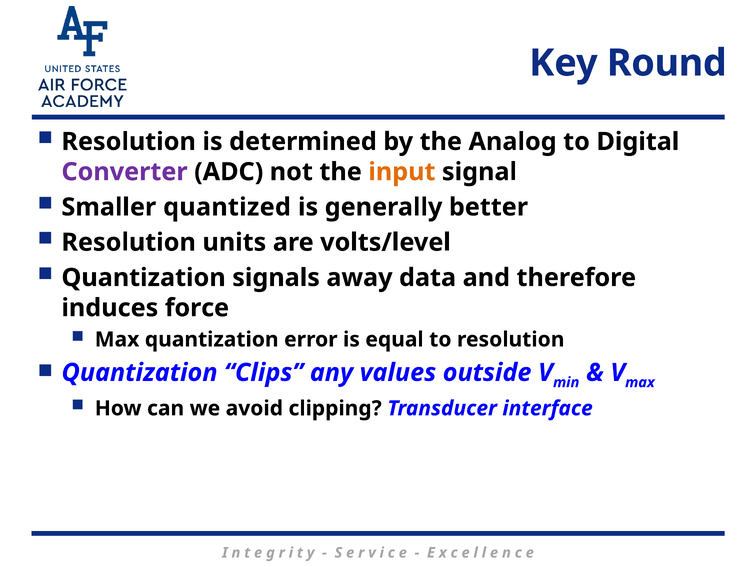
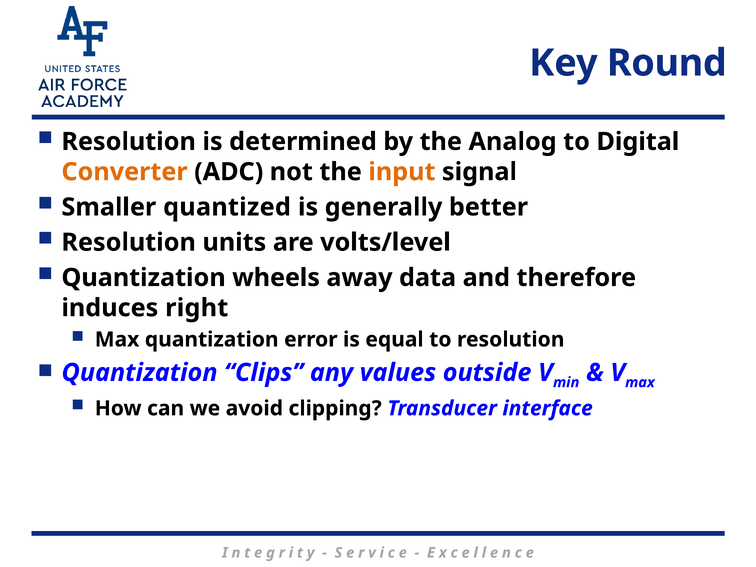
Converter colour: purple -> orange (125, 172)
signals: signals -> wheels (276, 278)
force: force -> right (197, 308)
